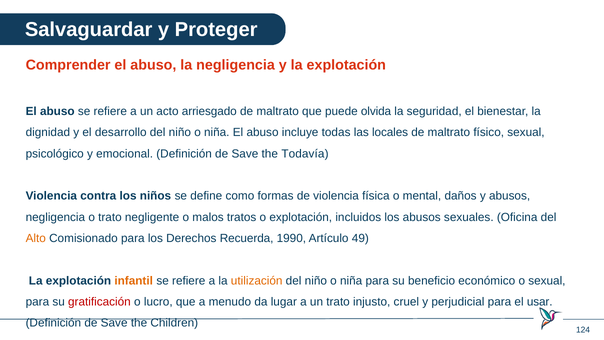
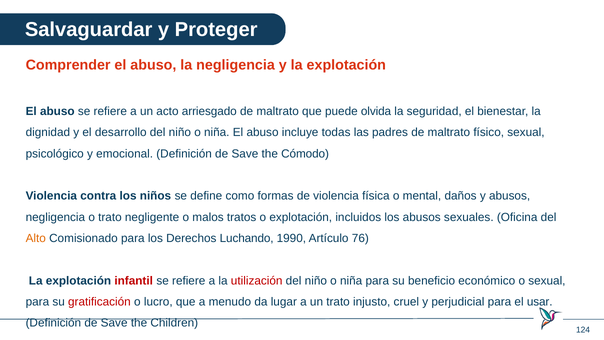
locales: locales -> padres (390, 133)
Todavía: Todavía -> Cómodo (305, 154)
Recuerda: Recuerda -> Luchando (247, 238)
49: 49 -> 76 (360, 238)
infantil colour: orange -> red (134, 281)
utilización colour: orange -> red (257, 281)
